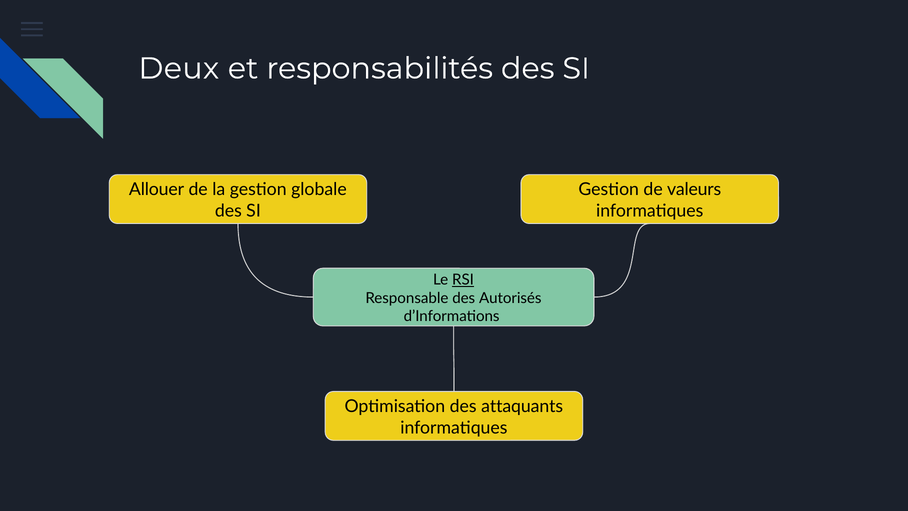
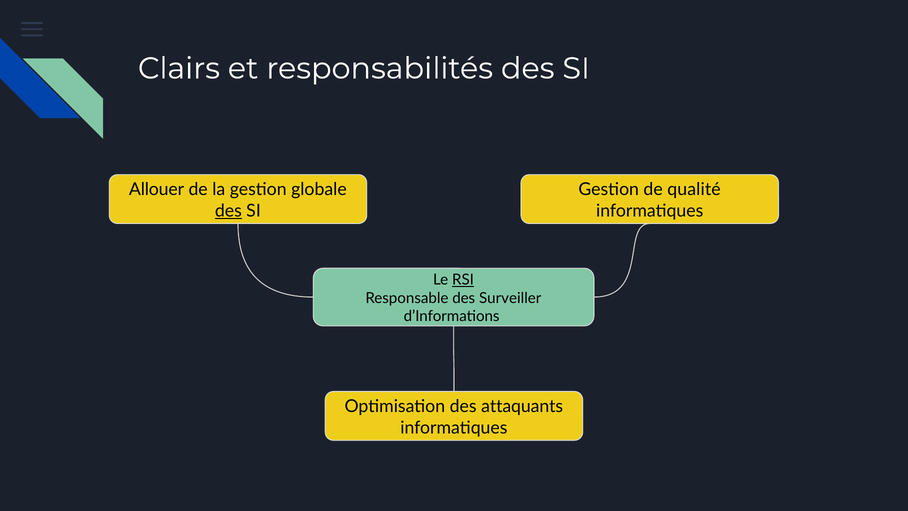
Deux: Deux -> Clairs (179, 68)
valeurs: valeurs -> qualité (694, 190)
des underline: none -> present (228, 211)
Autorisés: Autorisés -> Surveiller (510, 298)
